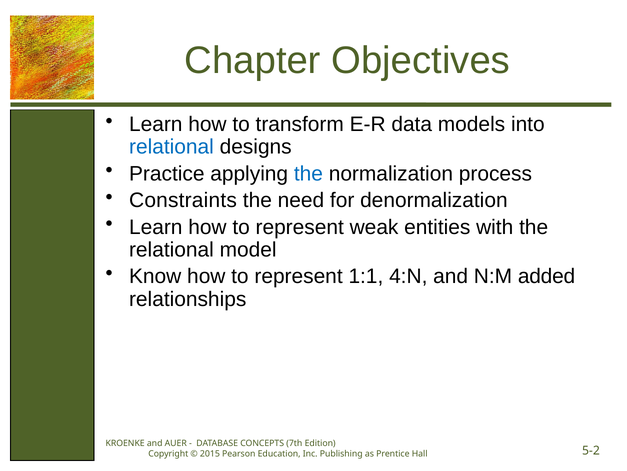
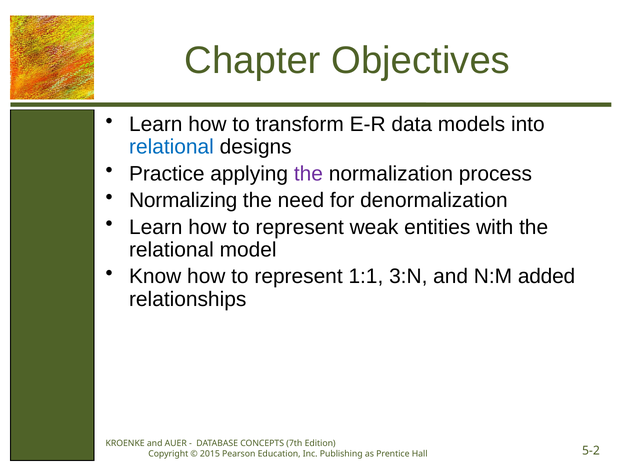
the colour: blue -> purple (308, 173)
Constraints: Constraints -> Normalizing (183, 200)
4:N: 4:N -> 3:N (408, 276)
